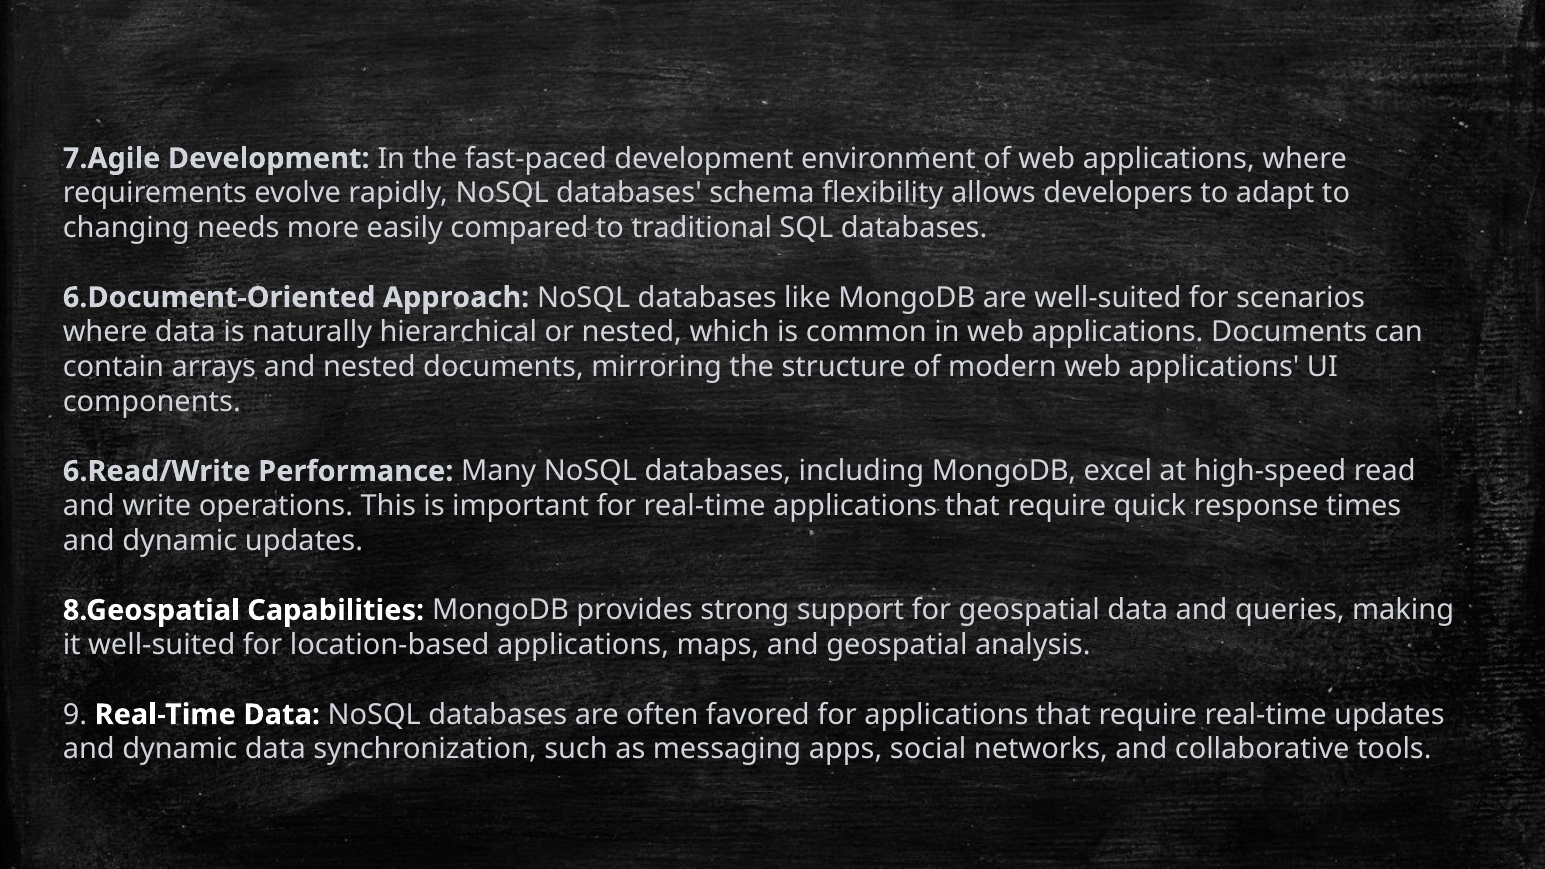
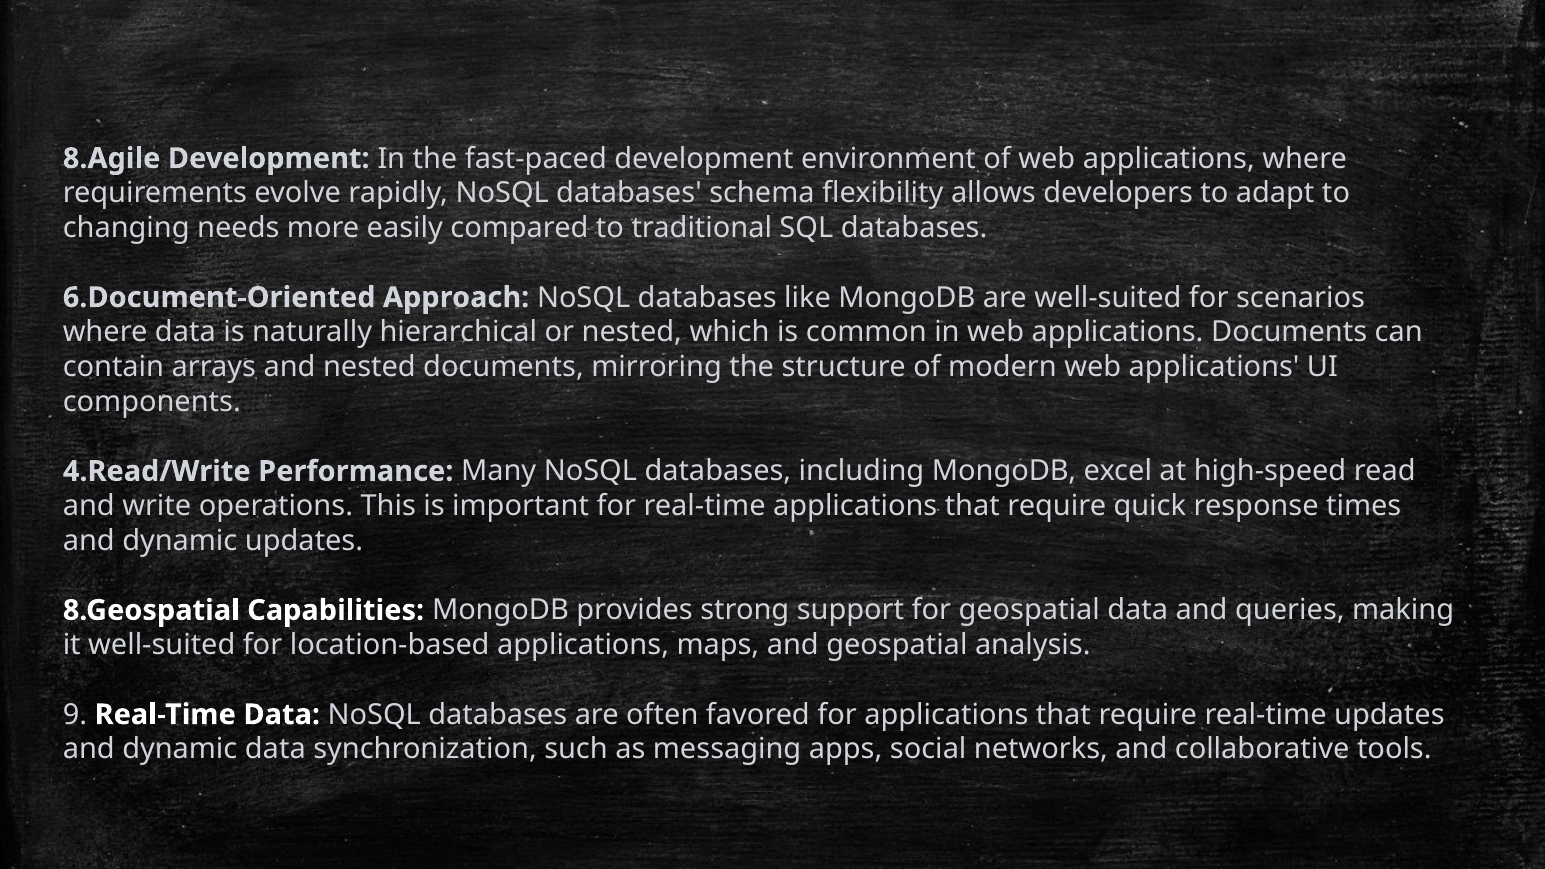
7.Agile: 7.Agile -> 8.Agile (112, 158)
6.Read/Write: 6.Read/Write -> 4.Read/Write (157, 471)
